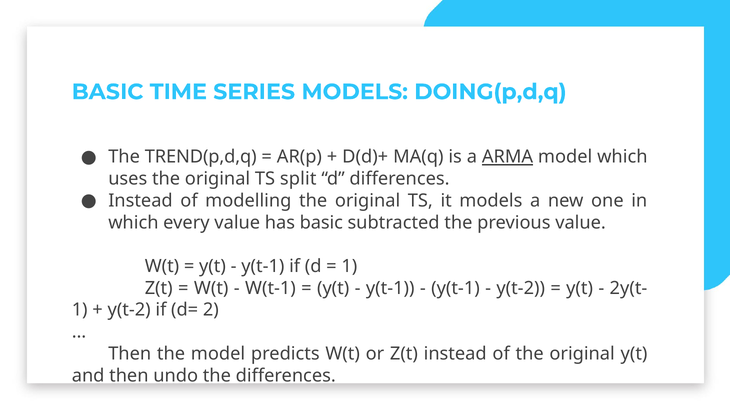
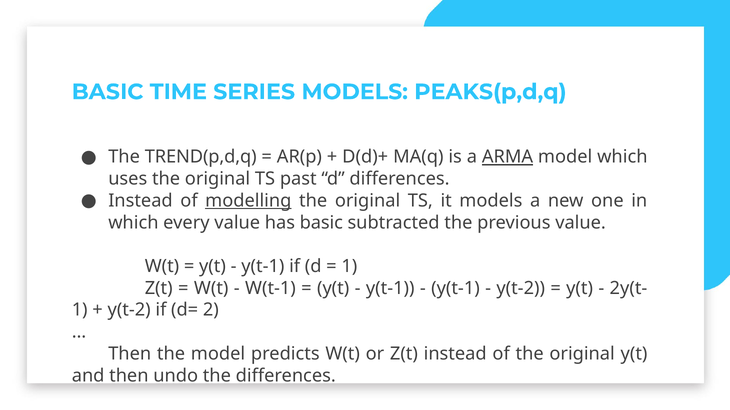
DOING(p,d,q: DOING(p,d,q -> PEAKS(p,d,q (490, 92)
split: split -> past (298, 179)
modelling underline: none -> present (248, 201)
